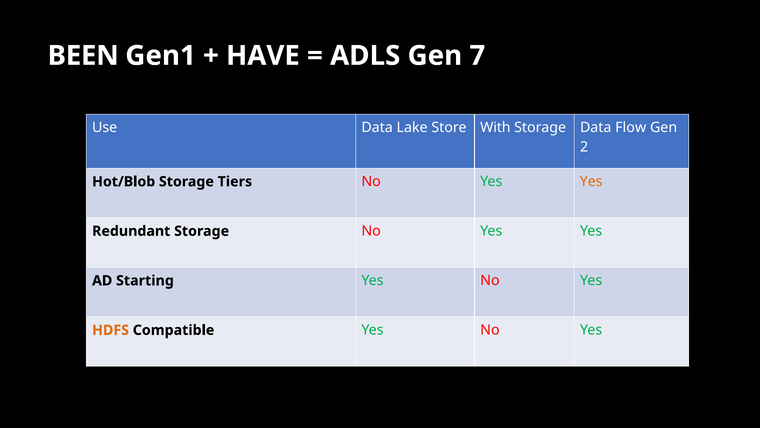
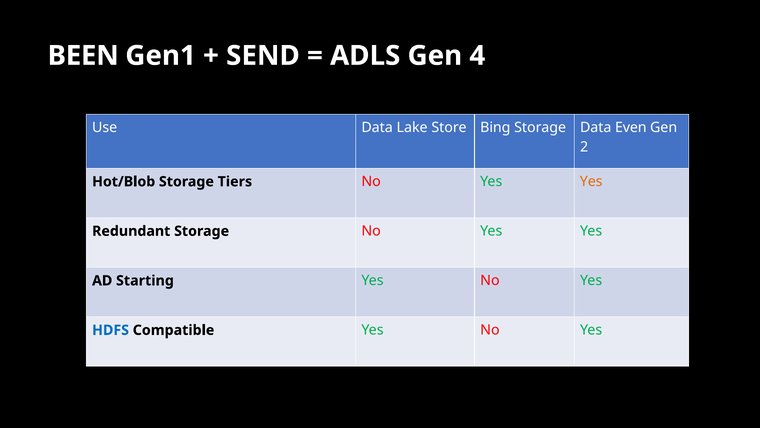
HAVE: HAVE -> SEND (263, 56)
7: 7 -> 4 (477, 56)
With: With -> Bing (495, 128)
Flow: Flow -> Even (631, 128)
HDFS colour: orange -> blue (111, 330)
